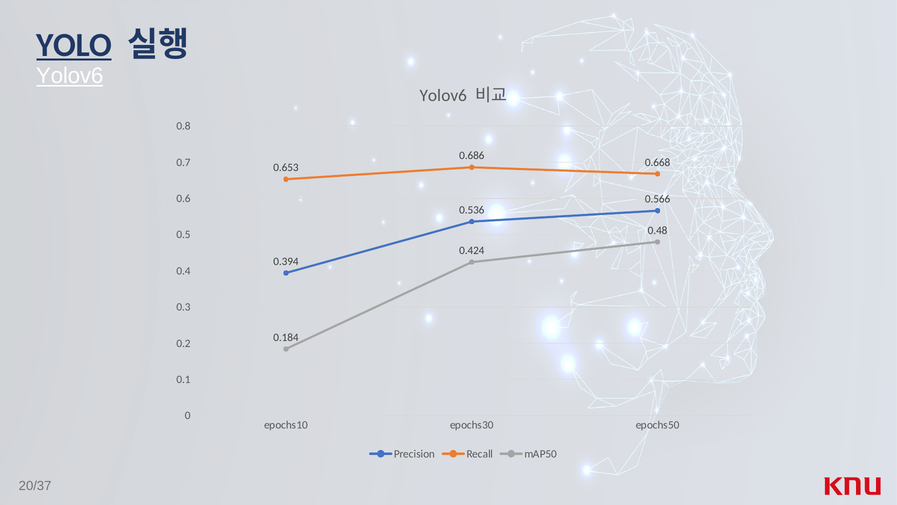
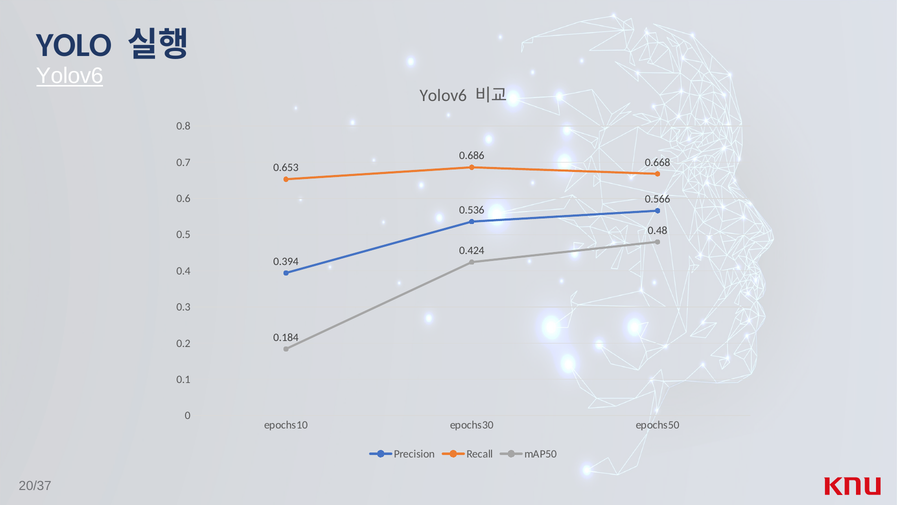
YOLO underline: present -> none (74, 45)
